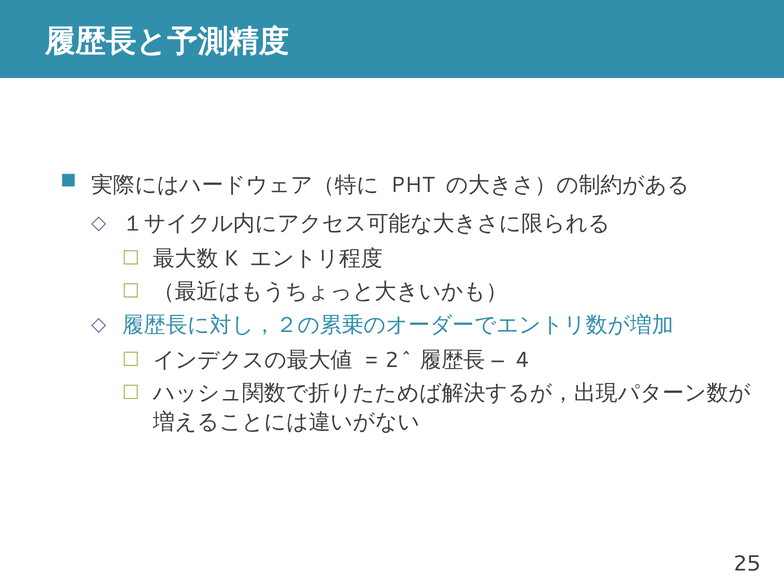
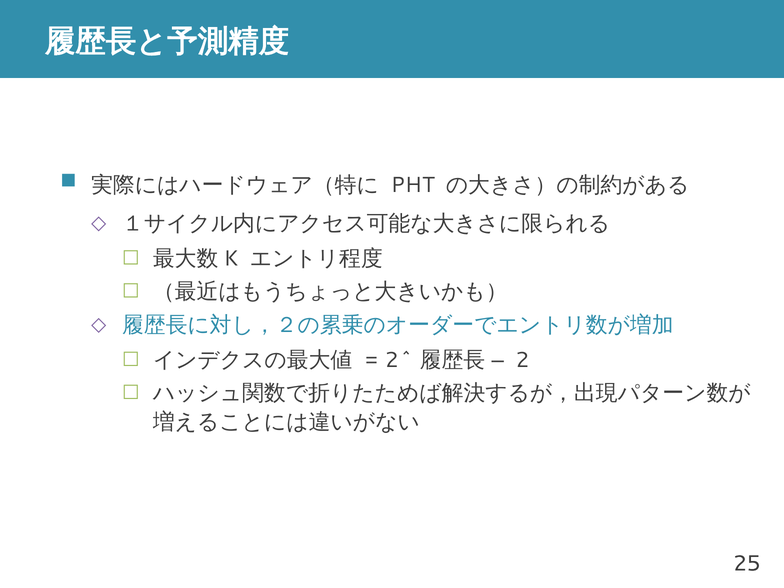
4: 4 -> 2 (522, 360)
